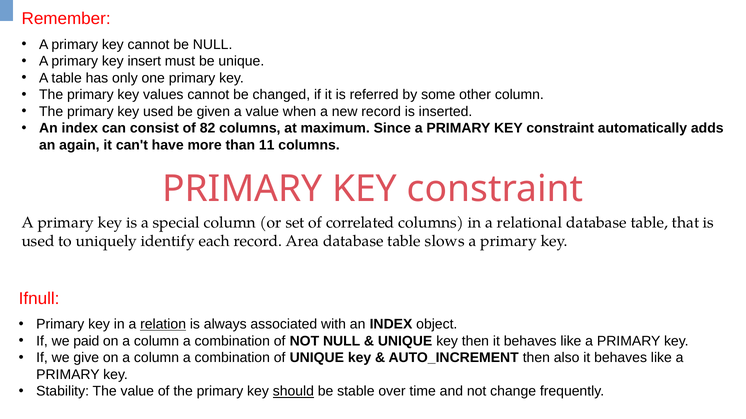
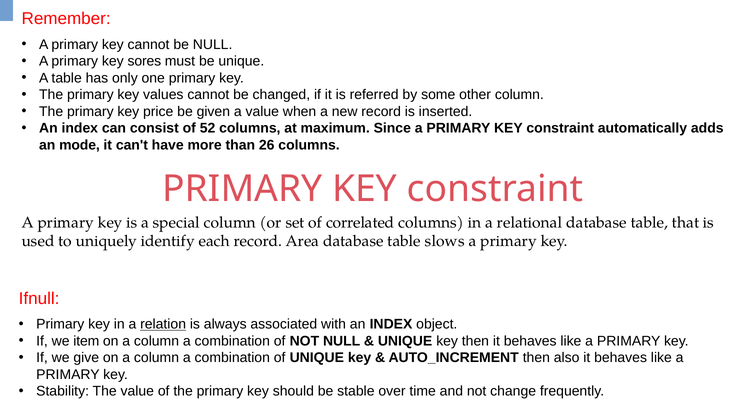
insert: insert -> sores (144, 61)
key used: used -> price (158, 112)
82: 82 -> 52 (208, 128)
again: again -> mode (79, 145)
11: 11 -> 26 (267, 145)
paid: paid -> item (86, 342)
should underline: present -> none (293, 392)
